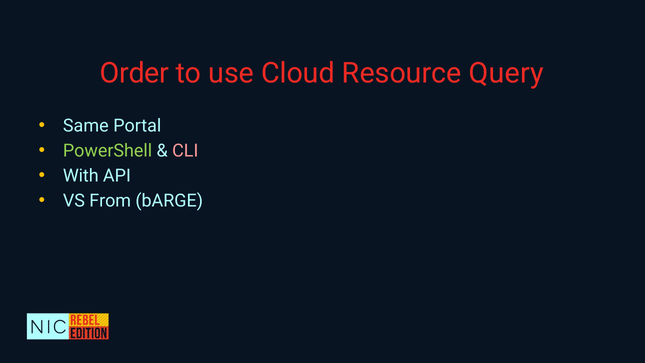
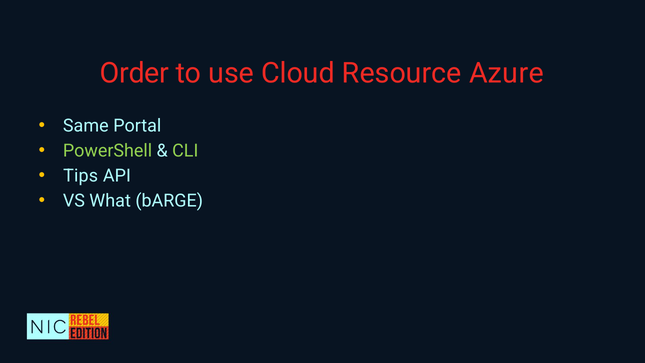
Query: Query -> Azure (506, 73)
CLI colour: pink -> light green (185, 151)
With: With -> Tips (81, 176)
From: From -> What (110, 201)
